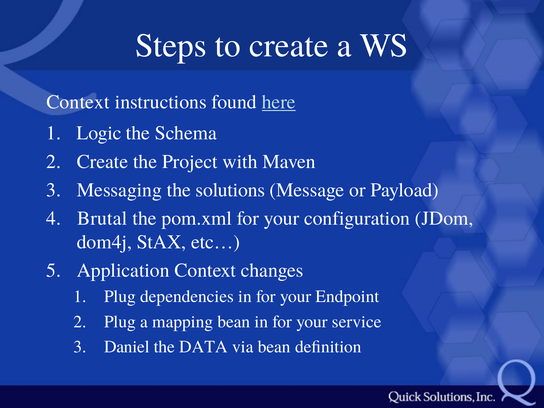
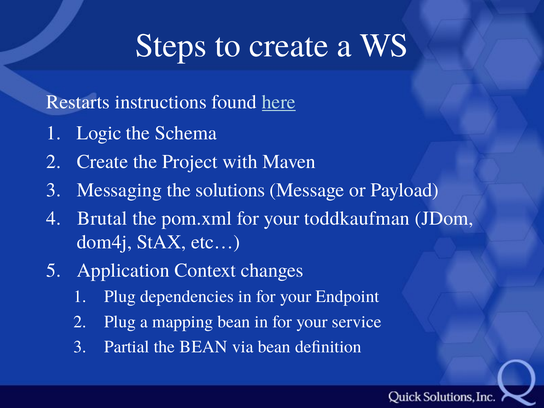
Context: Context -> Restarts (78, 102)
configuration: configuration -> toddkaufman (357, 218)
Daniel: Daniel -> Partial (127, 347)
the DATA: DATA -> BEAN (203, 347)
